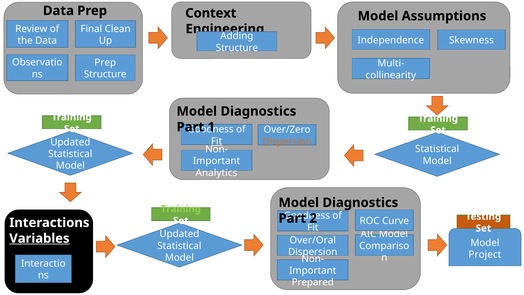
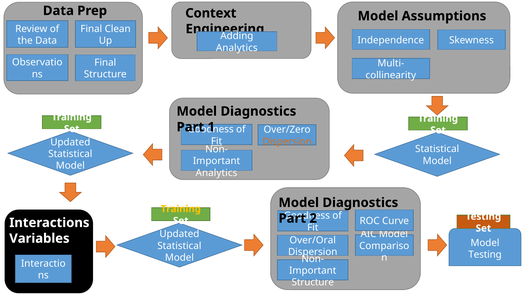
Structure: Structure -> Analytics (237, 48)
Prep: Prep -> Final (105, 63)
Training colour: light green -> yellow (181, 209)
Variables underline: present -> none (39, 238)
Project: Project -> Testing (485, 254)
Prepared: Prepared -> Structure (313, 282)
